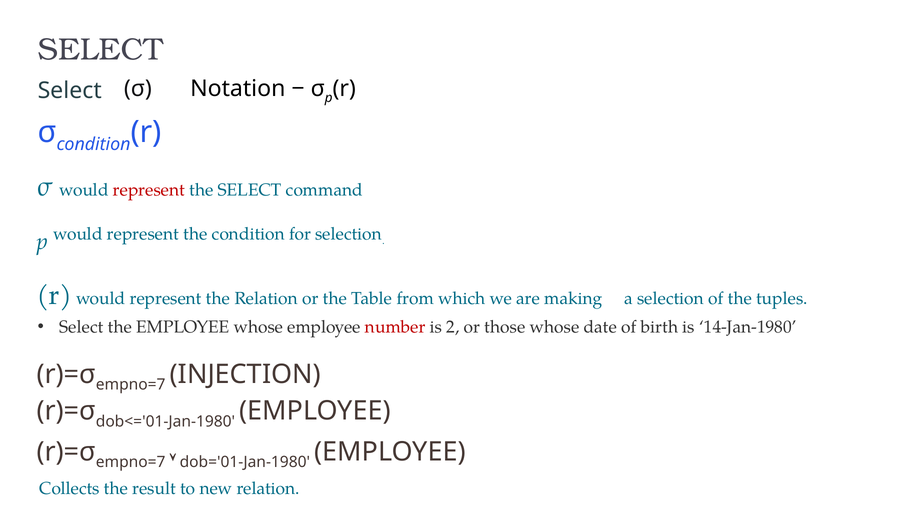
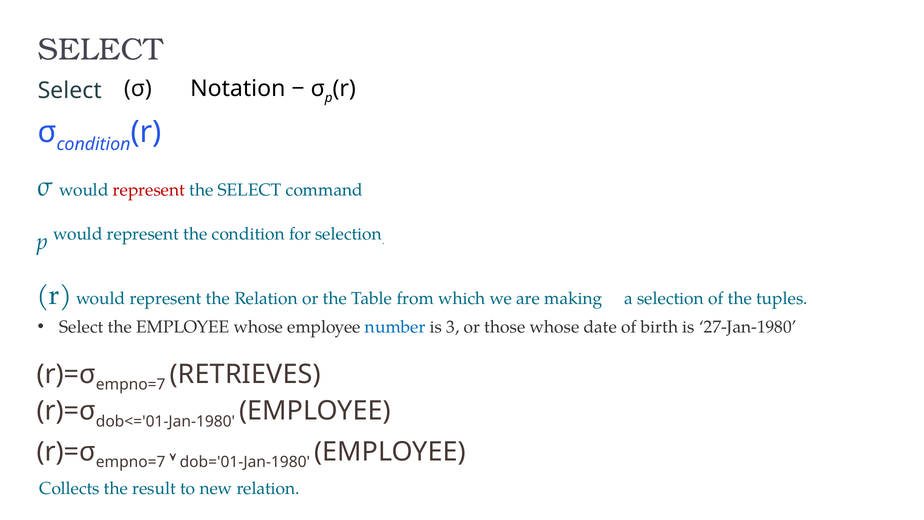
number colour: red -> blue (395, 327)
2: 2 -> 3 (453, 327)
14-Jan-1980: 14-Jan-1980 -> 27-Jan-1980 (748, 327)
INJECTION: INJECTION -> RETRIEVES (245, 374)
